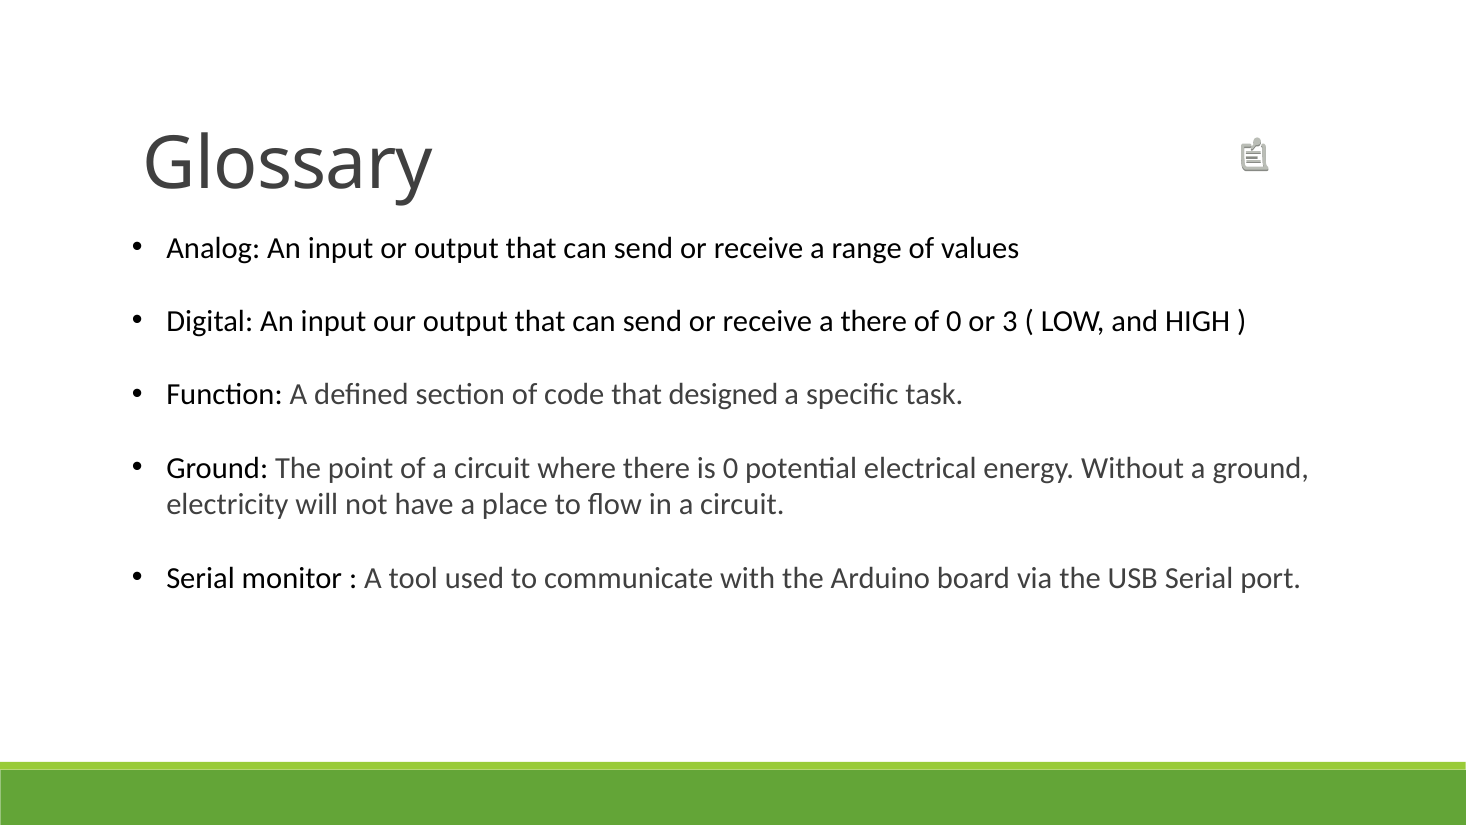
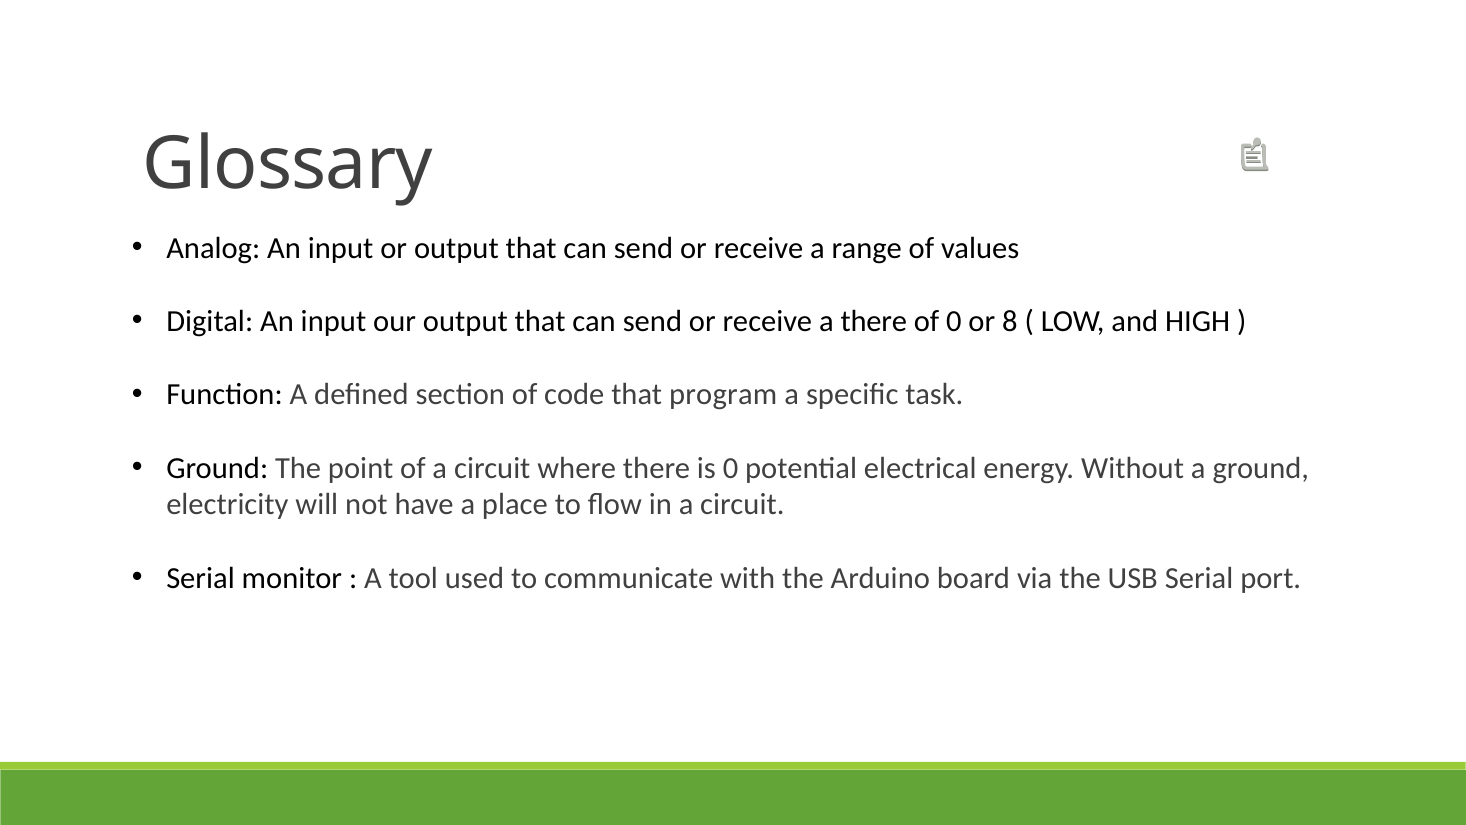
3: 3 -> 8 (1010, 321)
designed: designed -> program (723, 394)
